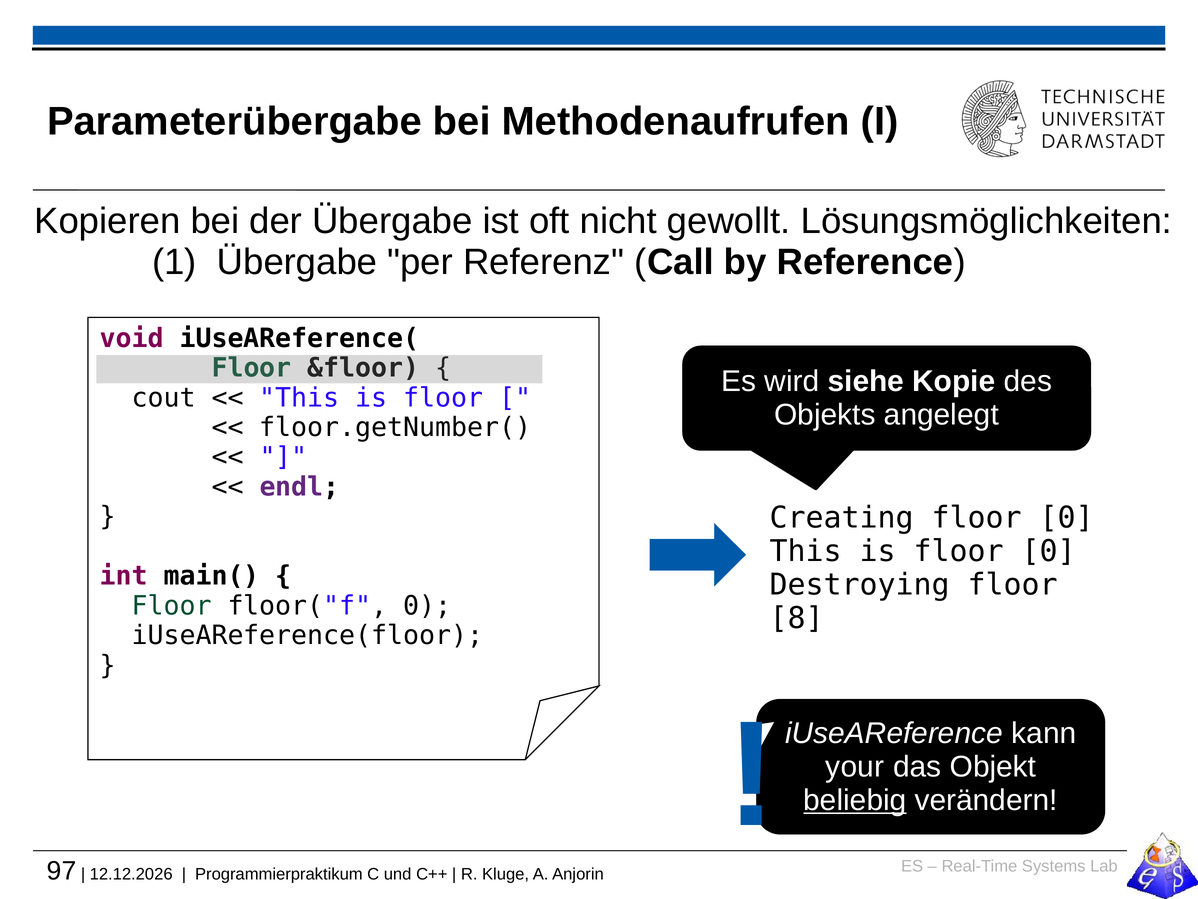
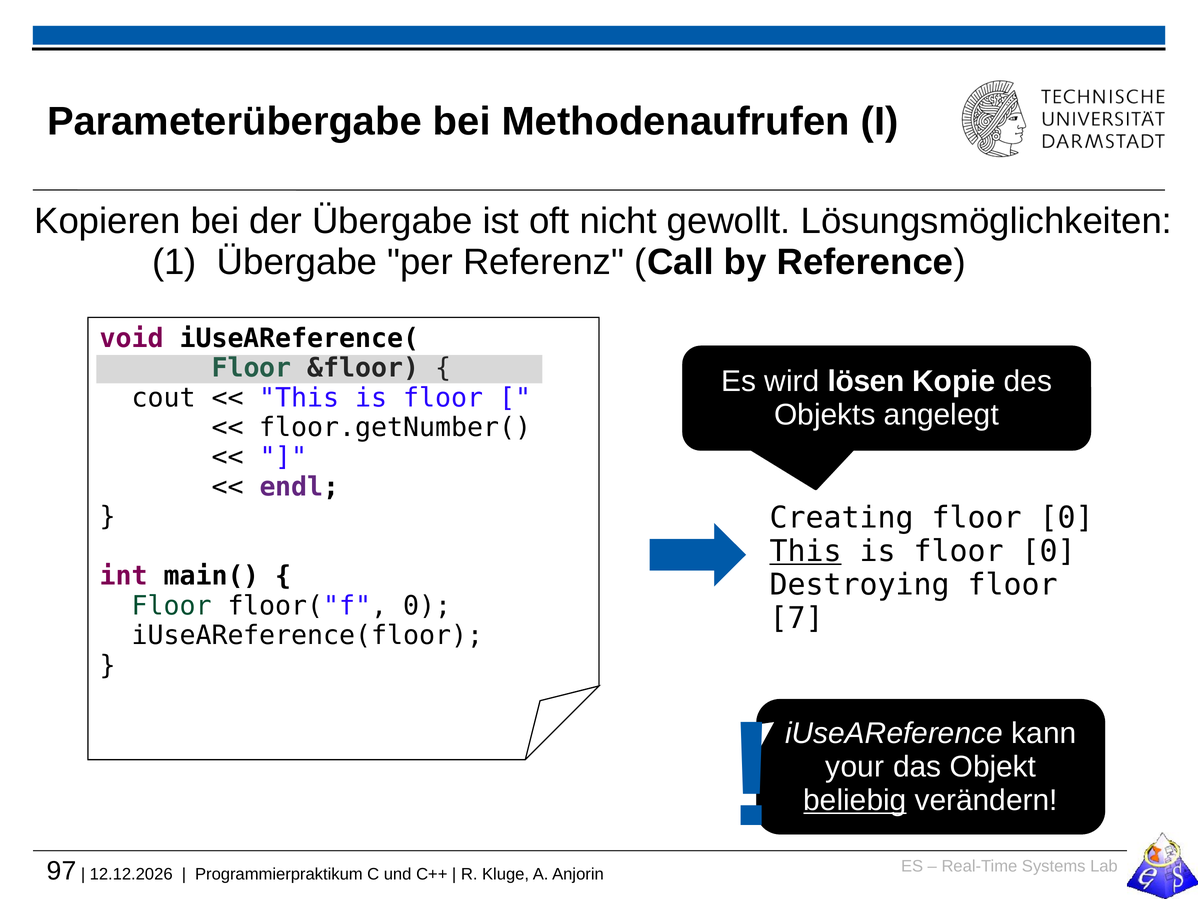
siehe: siehe -> lösen (866, 381)
This underline: none -> present (806, 551)
8: 8 -> 7 (797, 618)
